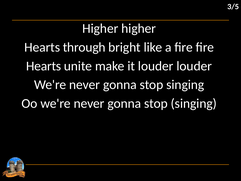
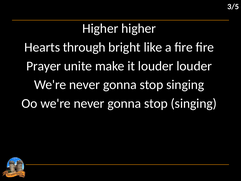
Hearts: Hearts -> Prayer (44, 66)
